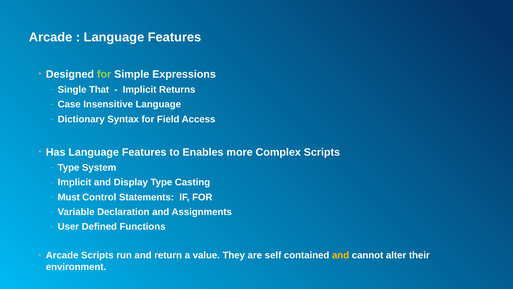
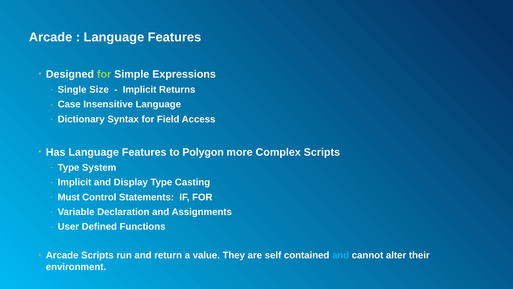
That: That -> Size (99, 89)
Enables: Enables -> Polygon (203, 152)
and colour: yellow -> light blue (341, 255)
